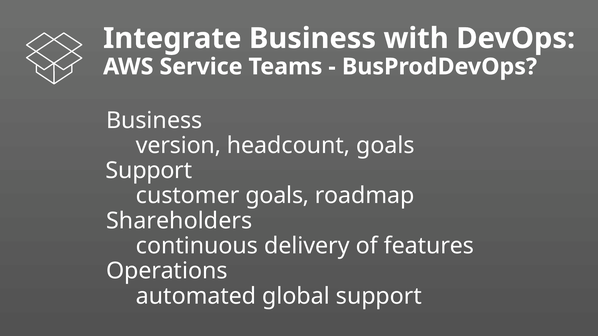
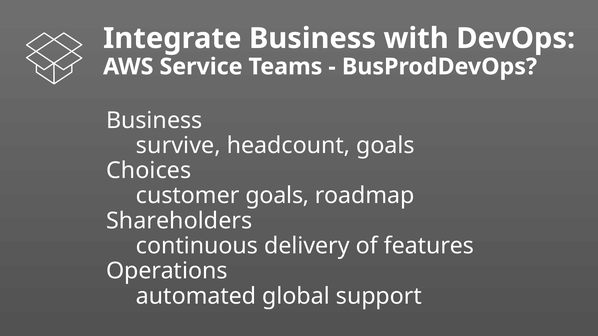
version: version -> survive (178, 146)
Support: Support -> Choices (149, 171)
